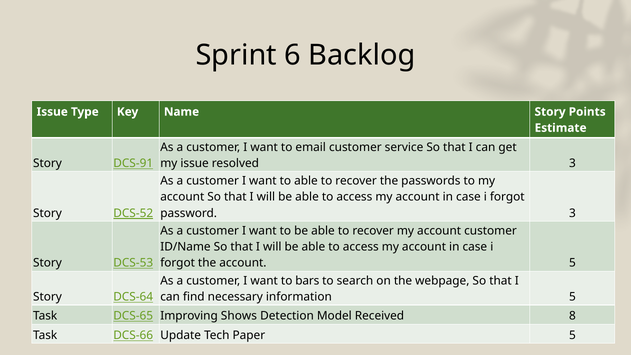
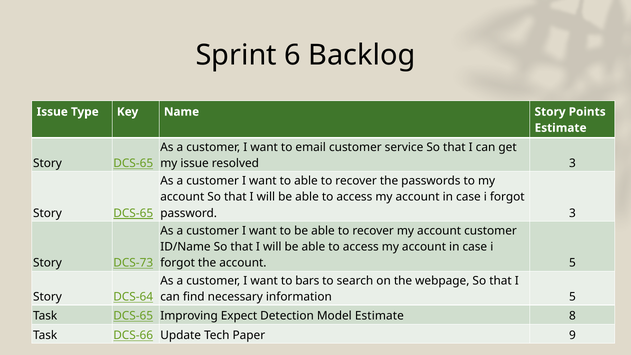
DCS-91: DCS-91 -> DCS-65 (133, 163)
DCS-52: DCS-52 -> DCS-65 (133, 213)
DCS-53: DCS-53 -> DCS-73 (133, 263)
Shows: Shows -> Expect (239, 316)
Model Received: Received -> Estimate (379, 316)
Paper 5: 5 -> 9 (572, 335)
